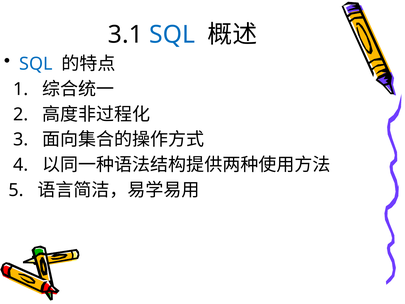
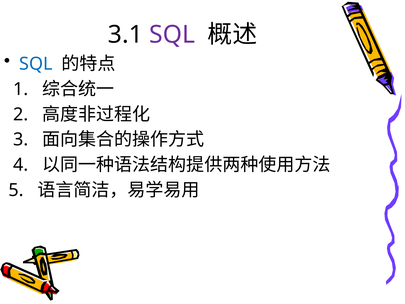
SQL colour: blue -> purple (172, 35)
